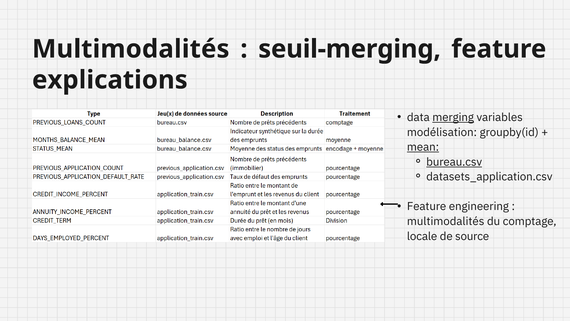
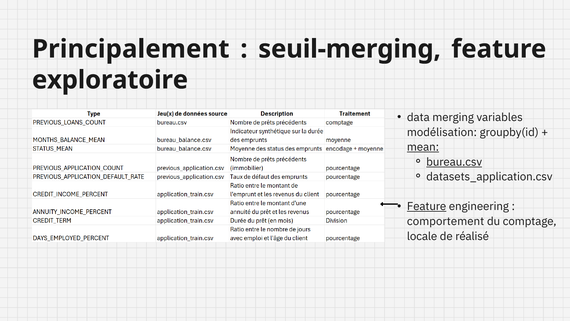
Multimodalités: Multimodalités -> Principalement (131, 49)
explications: explications -> exploratoire (110, 80)
merging underline: present -> none (453, 117)
Feature underline: none -> present (427, 206)
multimodalités: multimodalités -> comportement (446, 221)
source: source -> réalisé (472, 236)
